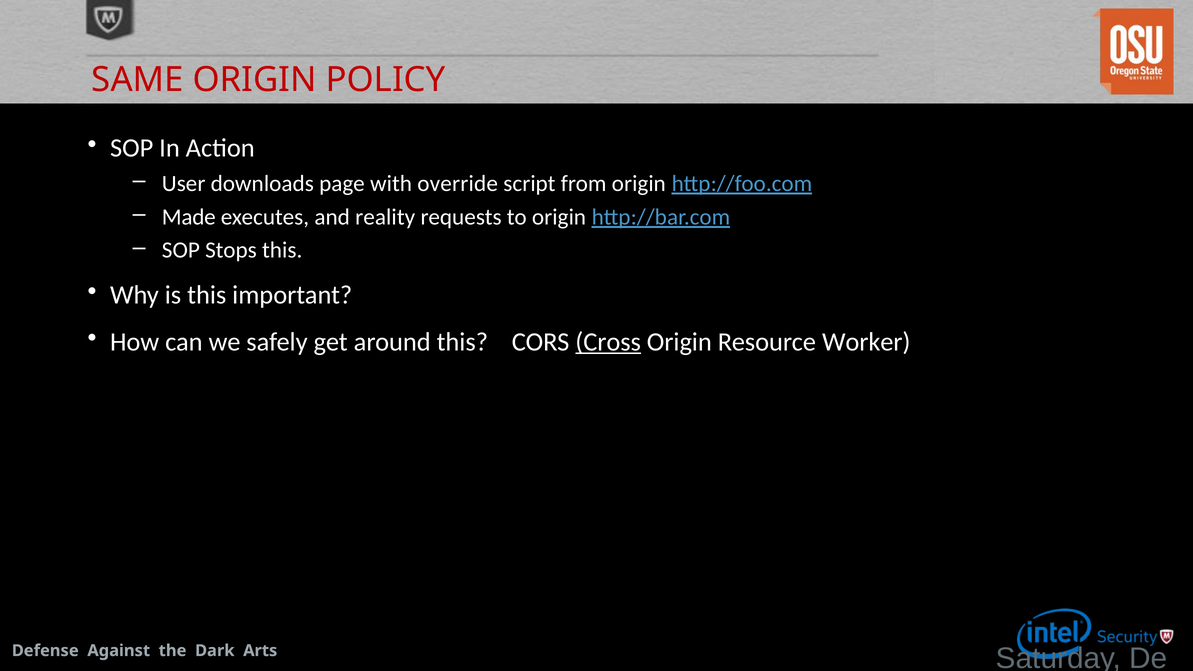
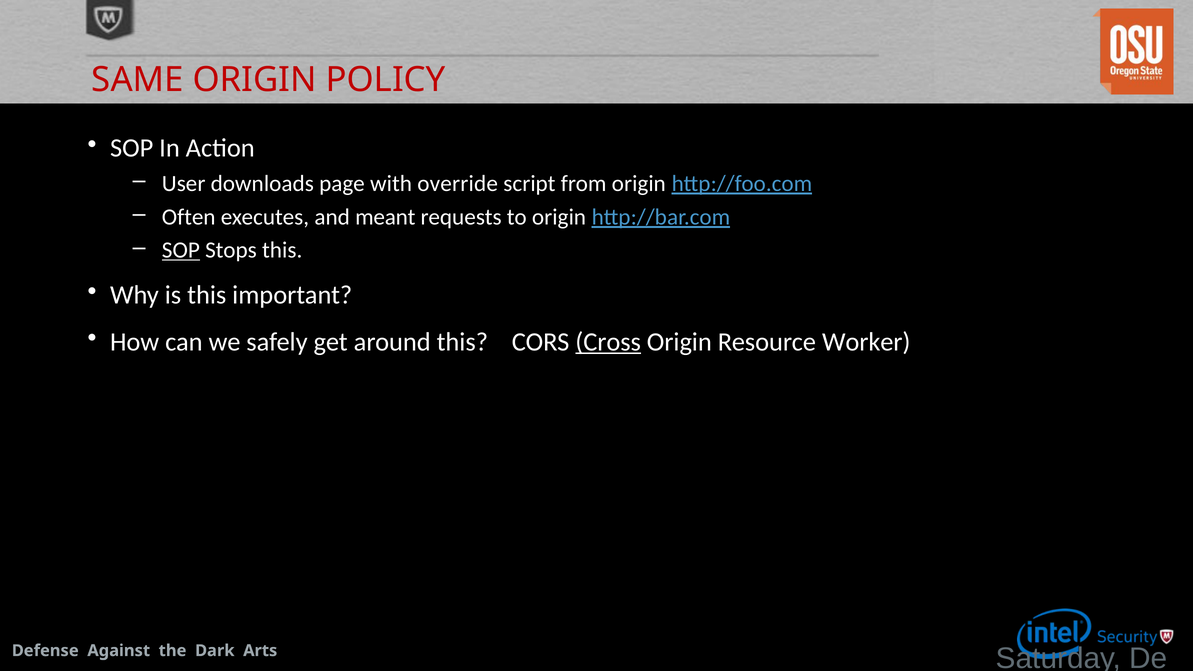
Made: Made -> Often (189, 217)
reality: reality -> meant (385, 217)
SOP underline: none -> present (181, 250)
